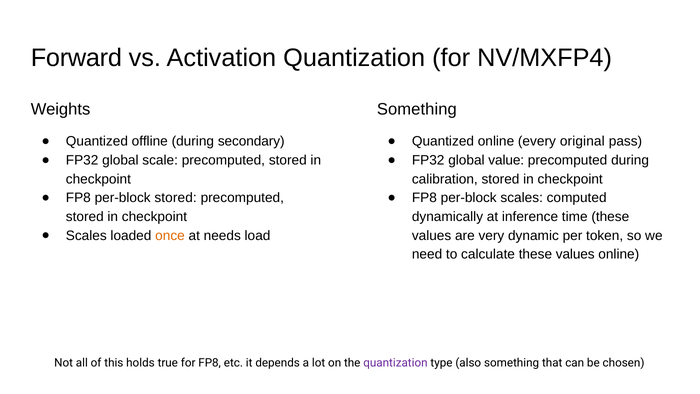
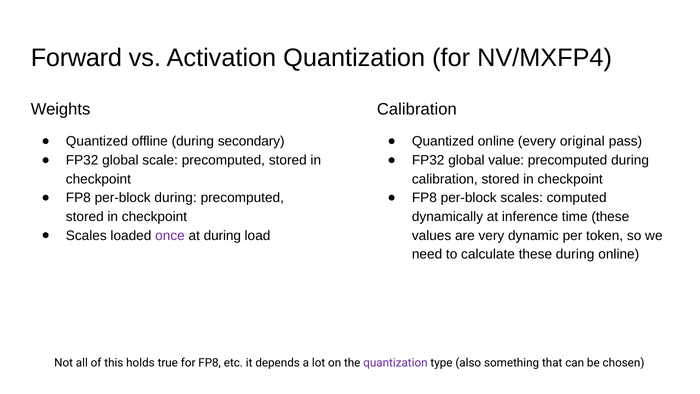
Something: Something -> Calibration (417, 109)
per-block stored: stored -> during (176, 198)
once colour: orange -> purple (170, 235)
at needs: needs -> during (222, 235)
calculate these values: values -> during (575, 254)
